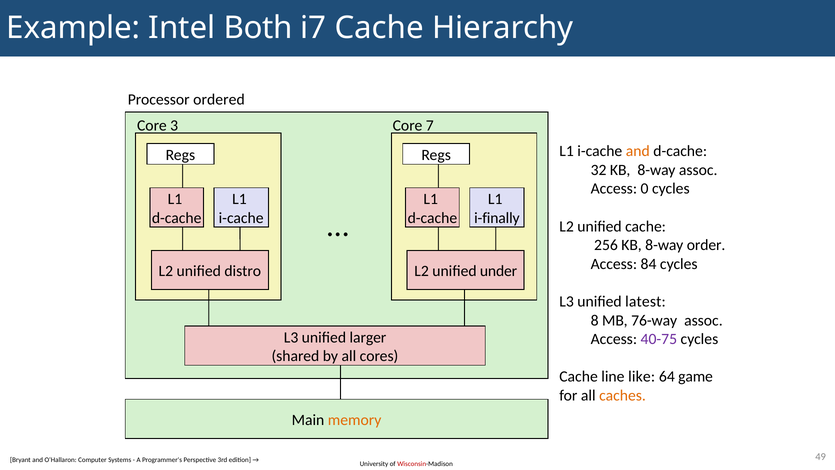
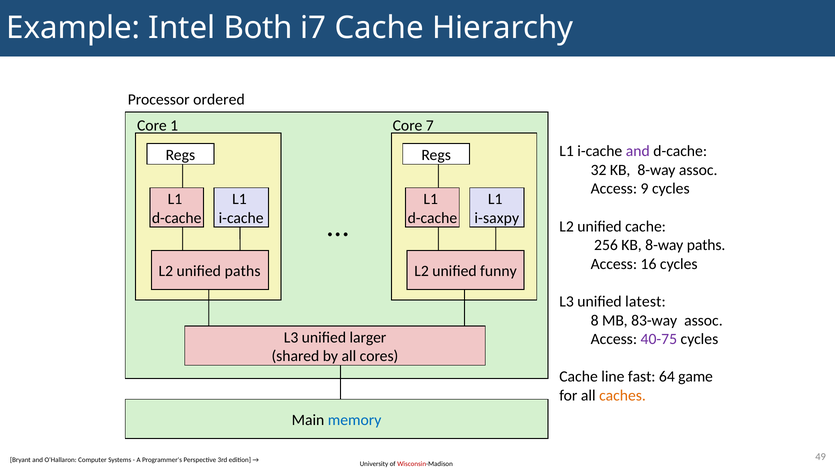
3: 3 -> 1 (174, 126)
and colour: orange -> purple (638, 151)
0: 0 -> 9 (645, 189)
i-finally: i-finally -> i-saxpy (497, 218)
8-way order: order -> paths (706, 245)
84: 84 -> 16 (649, 264)
unified distro: distro -> paths (243, 271)
under: under -> funny (498, 271)
76-way: 76-way -> 83-way (654, 320)
like: like -> fast (642, 377)
memory colour: orange -> blue (355, 420)
